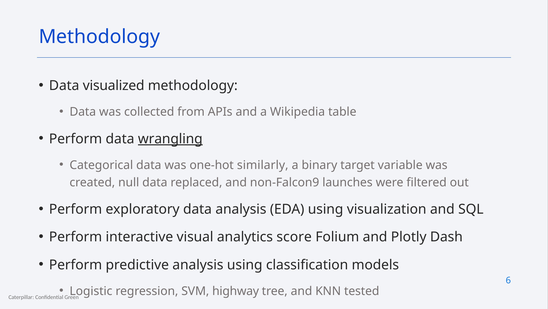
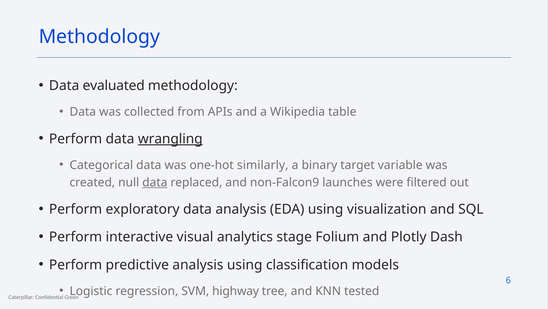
visualized: visualized -> evaluated (114, 86)
data underline: none -> present (155, 182)
score: score -> stage (294, 236)
